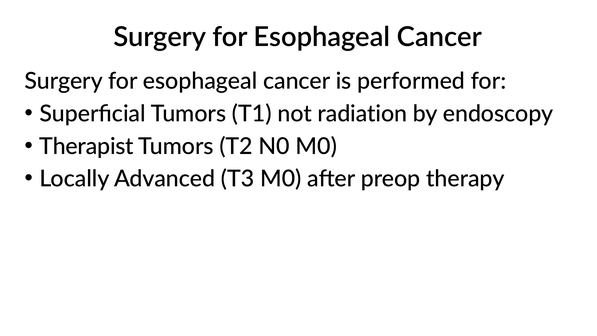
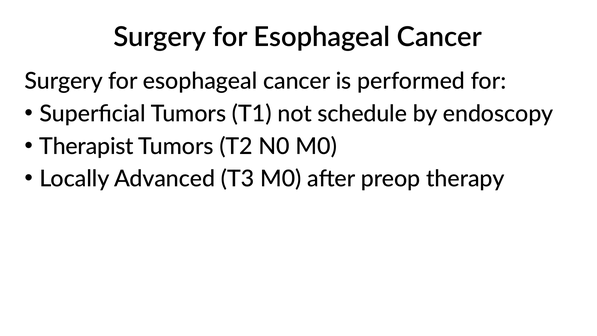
radiation: radiation -> schedule (362, 114)
